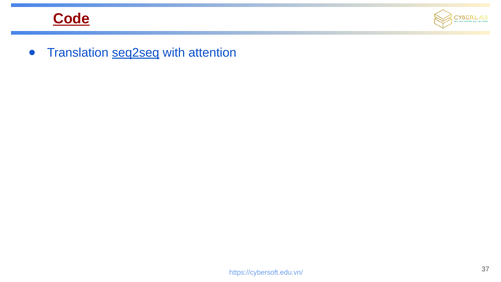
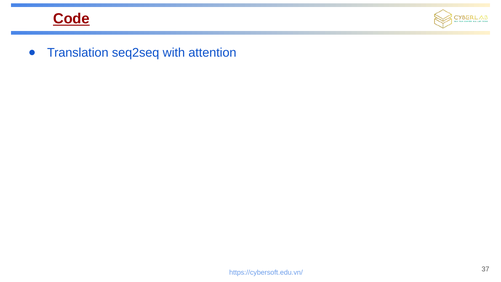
seq2seq underline: present -> none (136, 53)
